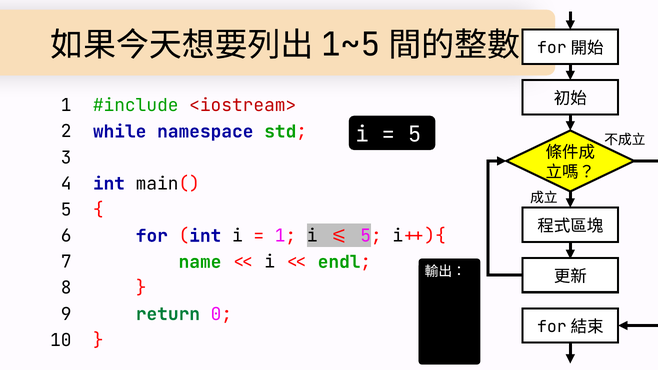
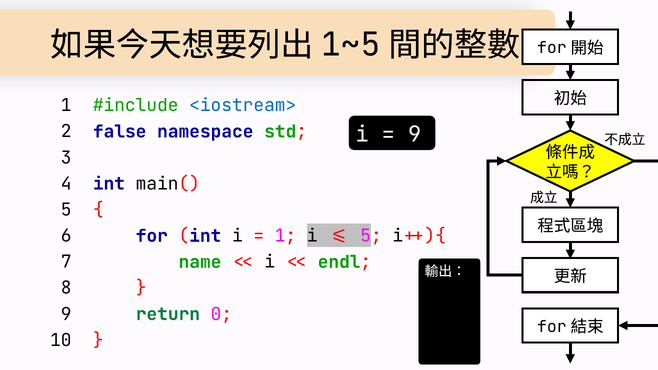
<iostream> colour: red -> blue (243, 106)
while: while -> false (120, 132)
5: 5 -> 9 (415, 135)
